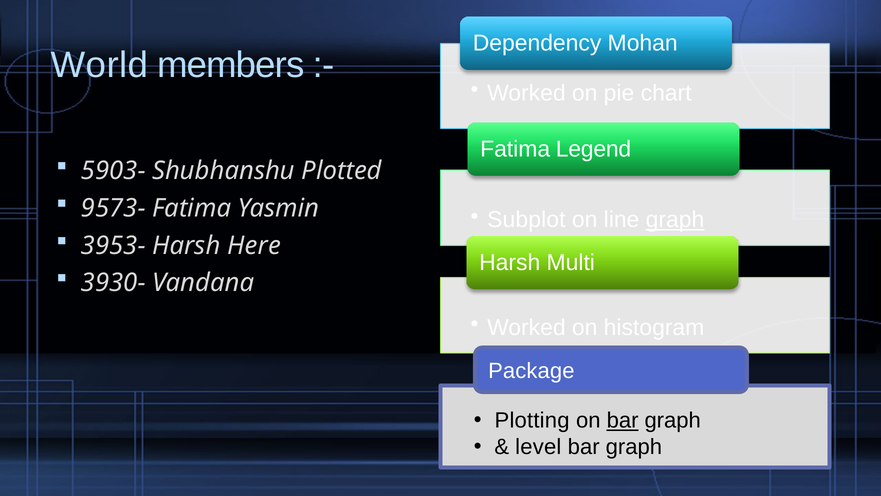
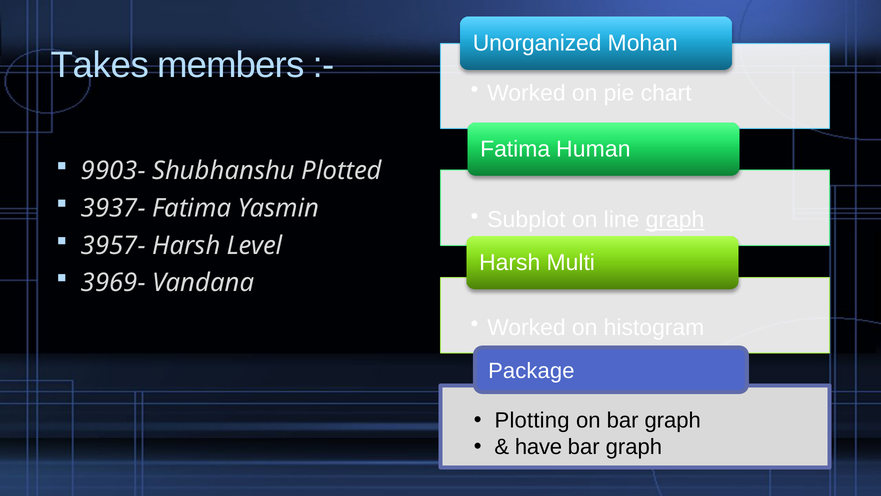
Dependency: Dependency -> Unorganized (537, 43)
World: World -> Takes (100, 65)
Legend: Legend -> Human (593, 149)
5903-: 5903- -> 9903- (113, 171)
9573-: 9573- -> 3937- (113, 208)
3953-: 3953- -> 3957- (113, 245)
Here: Here -> Level (254, 245)
3930-: 3930- -> 3969- (113, 283)
bar underline: present -> none (623, 420)
level: level -> have (539, 447)
